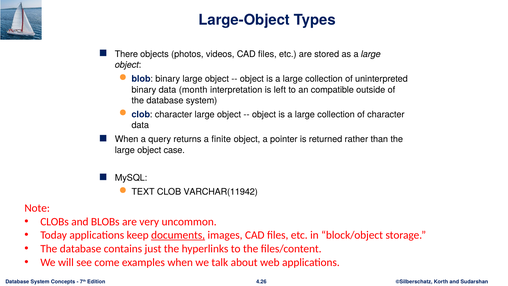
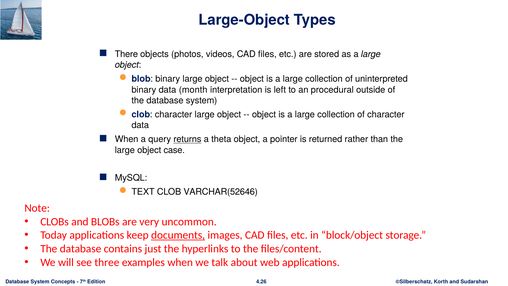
compatible: compatible -> procedural (332, 90)
returns underline: none -> present (187, 139)
finite: finite -> theta (221, 139)
VARCHAR(11942: VARCHAR(11942 -> VARCHAR(52646 (221, 192)
come: come -> three (107, 262)
